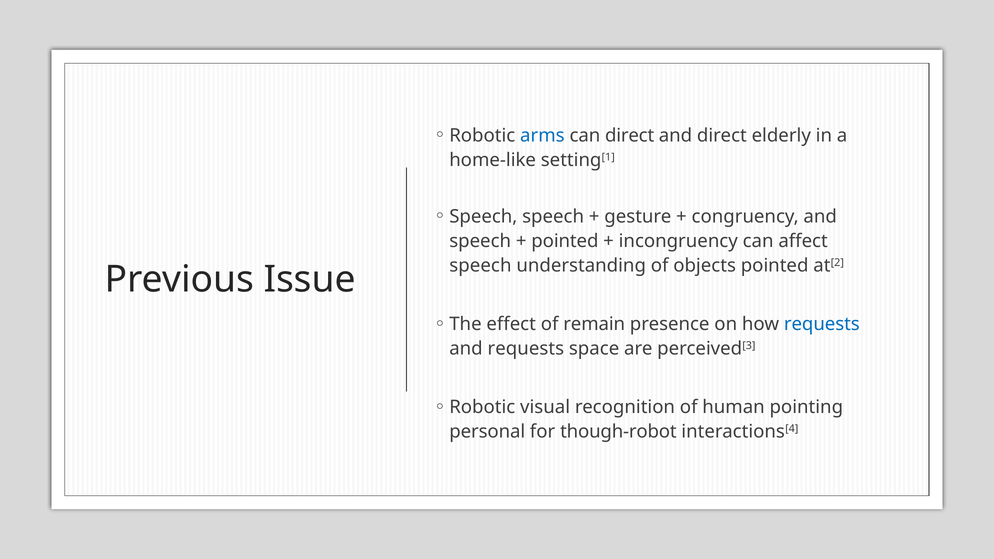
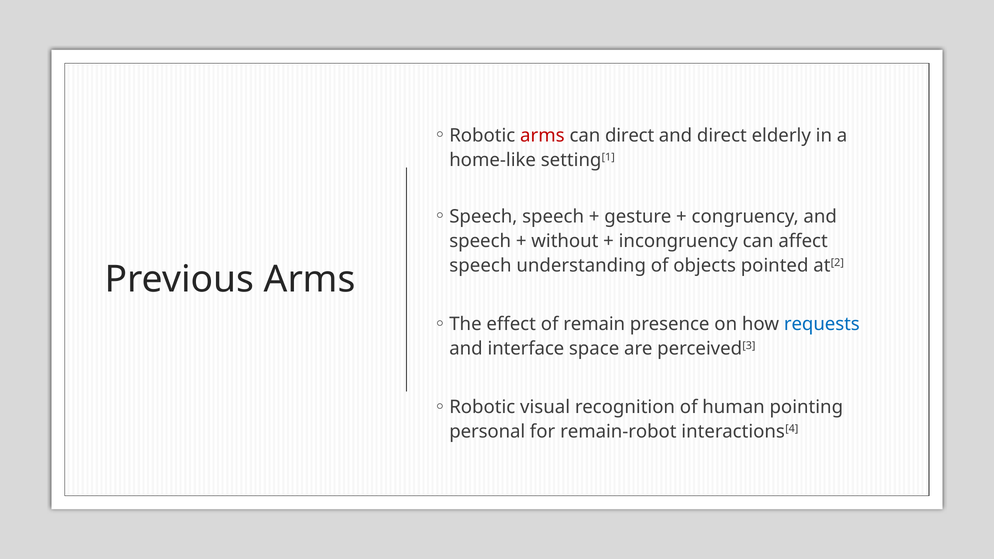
arms colour: blue -> red (542, 136)
pointed: pointed -> without (565, 241)
Previous Issue: Issue -> Arms (310, 279)
and requests: requests -> interface (526, 349)
though-robot: though-robot -> remain-robot (618, 432)
